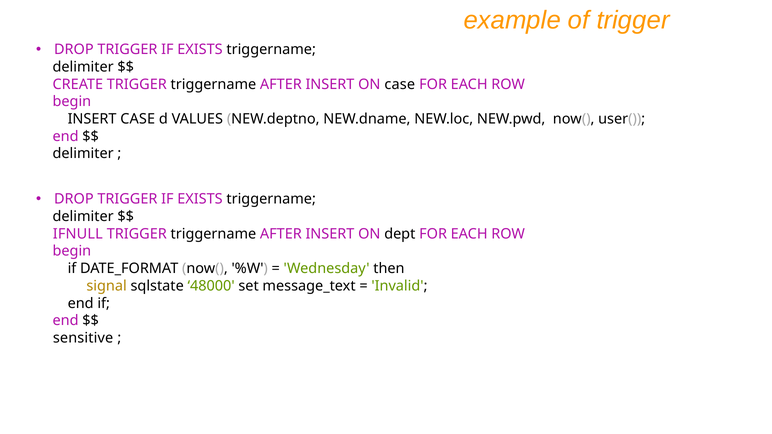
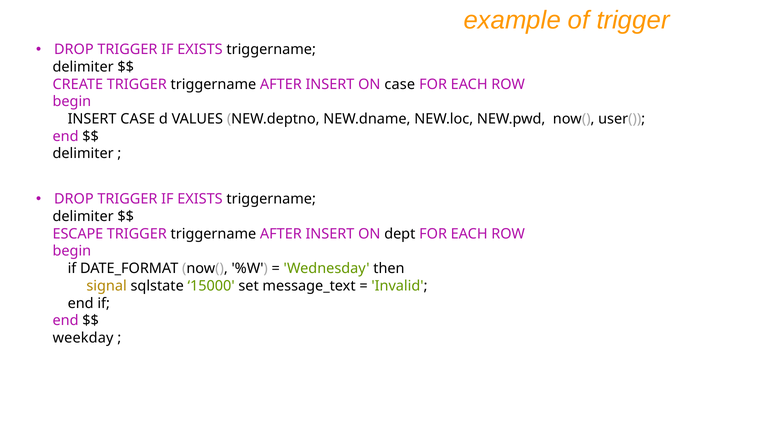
IFNULL: IFNULL -> ESCAPE (78, 234)
48000: 48000 -> 15000 (211, 286)
sensitive: sensitive -> weekday (83, 338)
